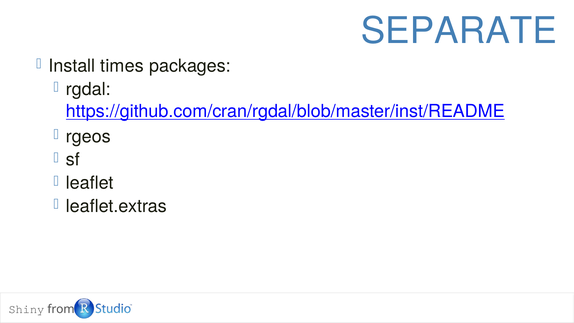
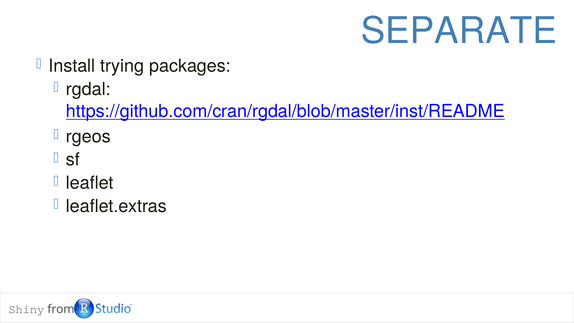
times: times -> trying (122, 66)
